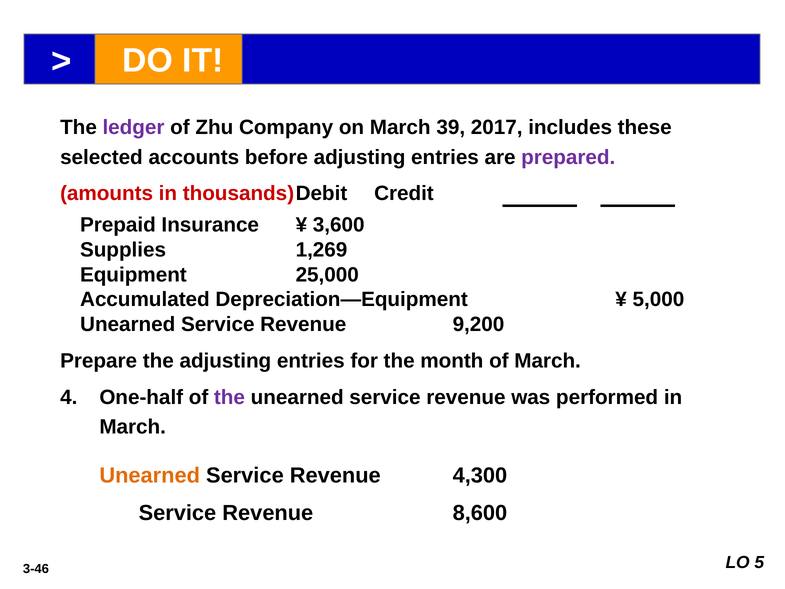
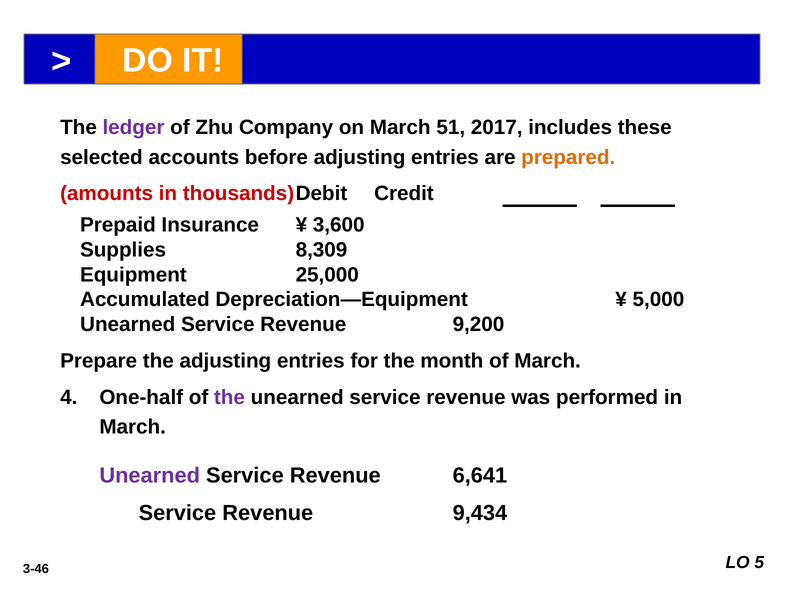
39: 39 -> 51 (451, 127)
prepared colour: purple -> orange (568, 157)
1,269: 1,269 -> 8,309 (322, 250)
Unearned colour: orange -> purple (150, 475)
4,300: 4,300 -> 6,641 (480, 475)
8,600: 8,600 -> 9,434 (480, 513)
